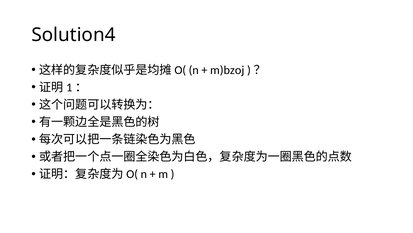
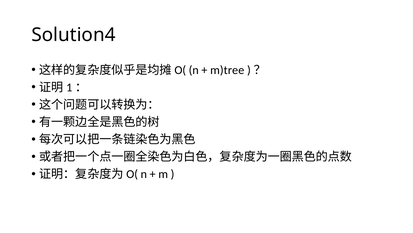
m)bzoj: m)bzoj -> m)tree (227, 70)
